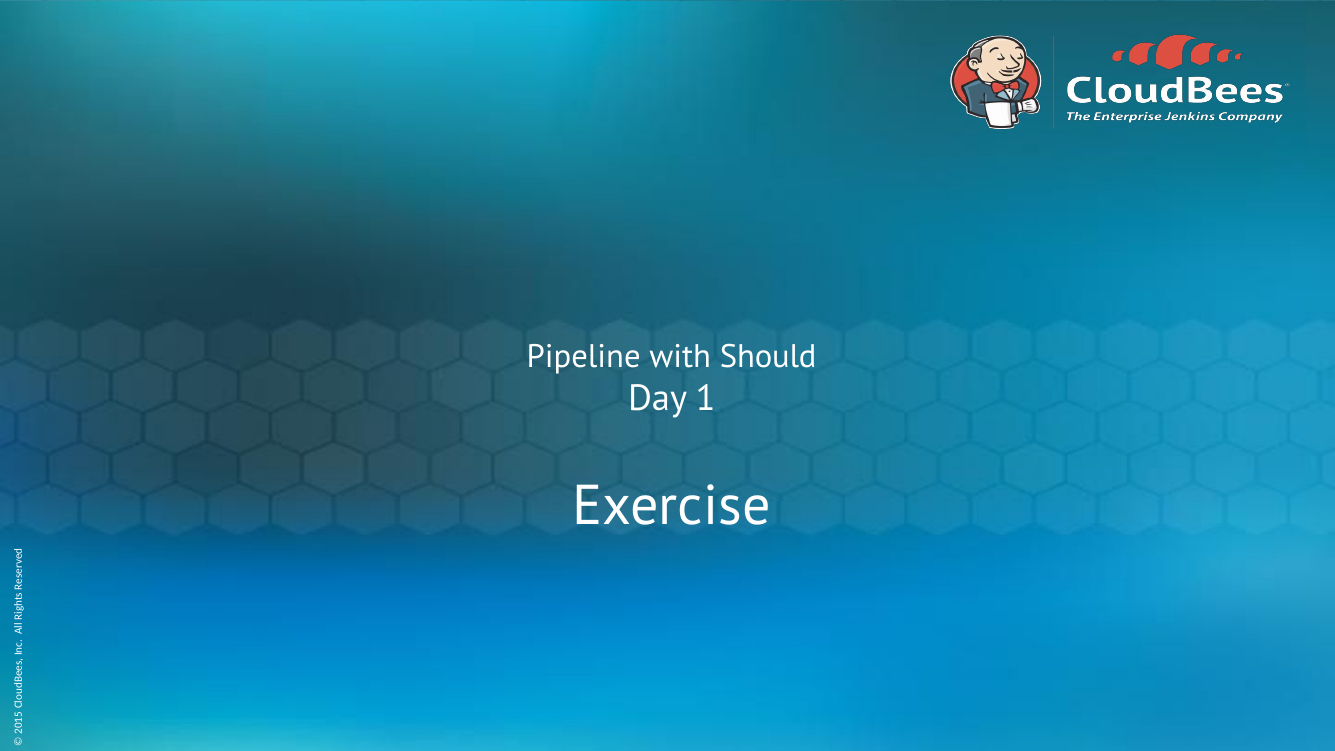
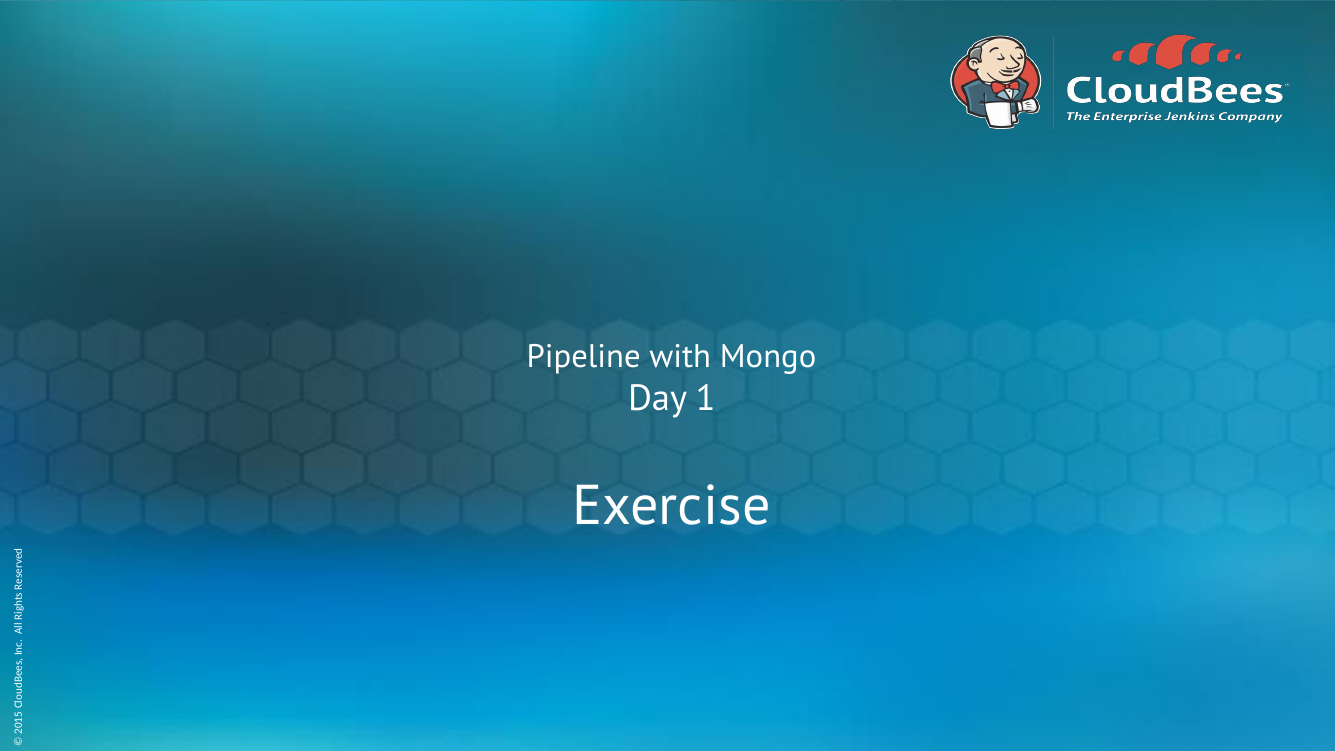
Should: Should -> Mongo (768, 357)
